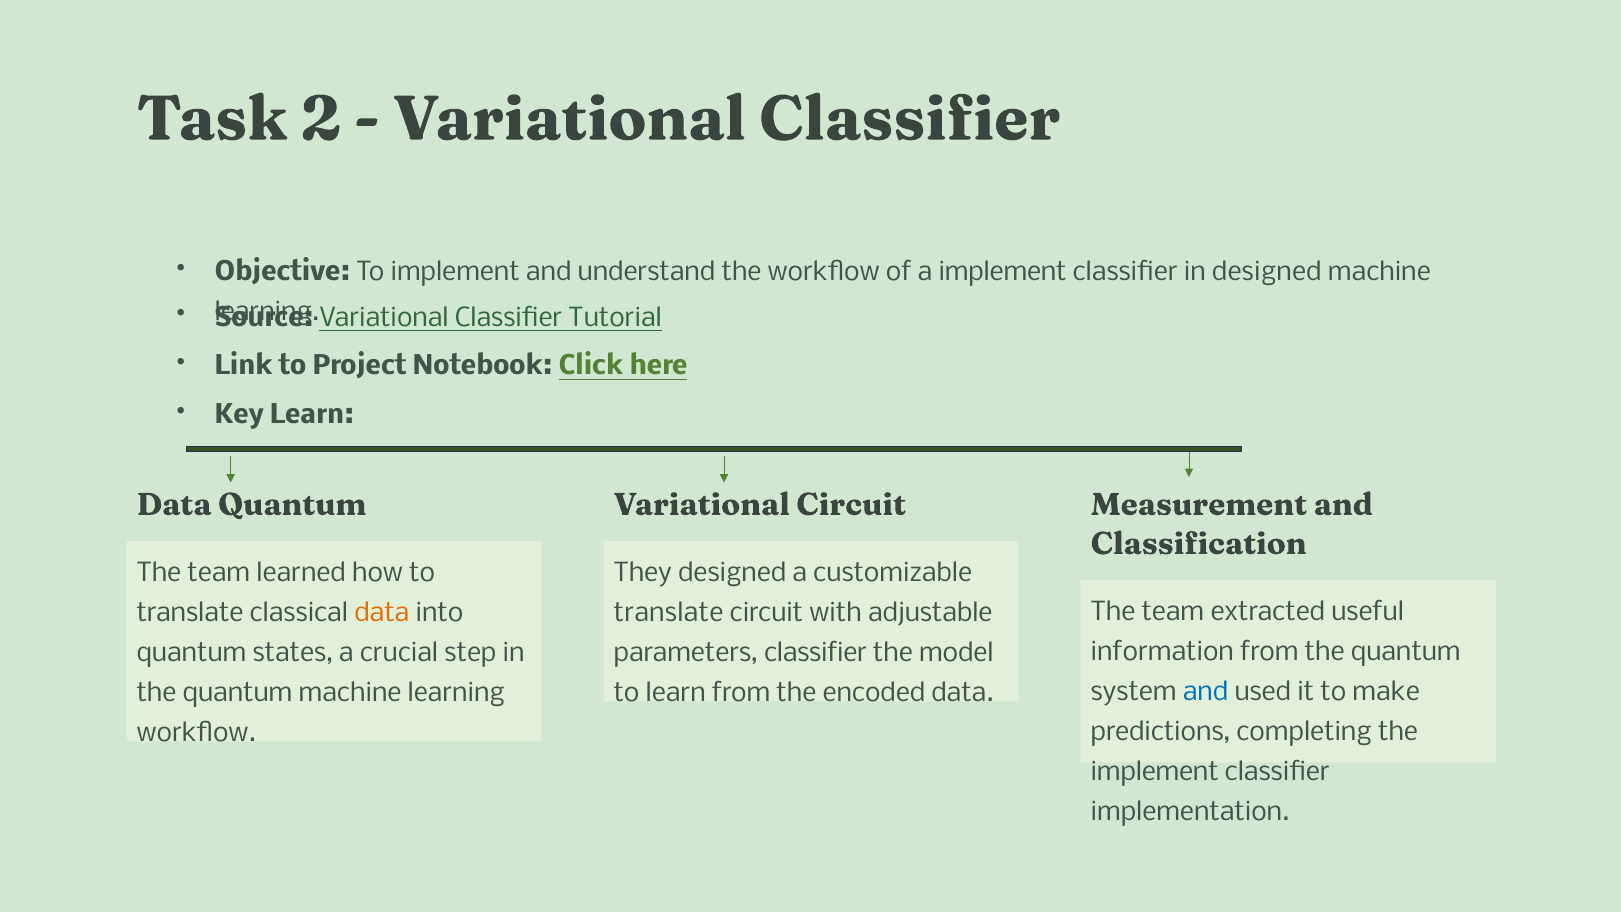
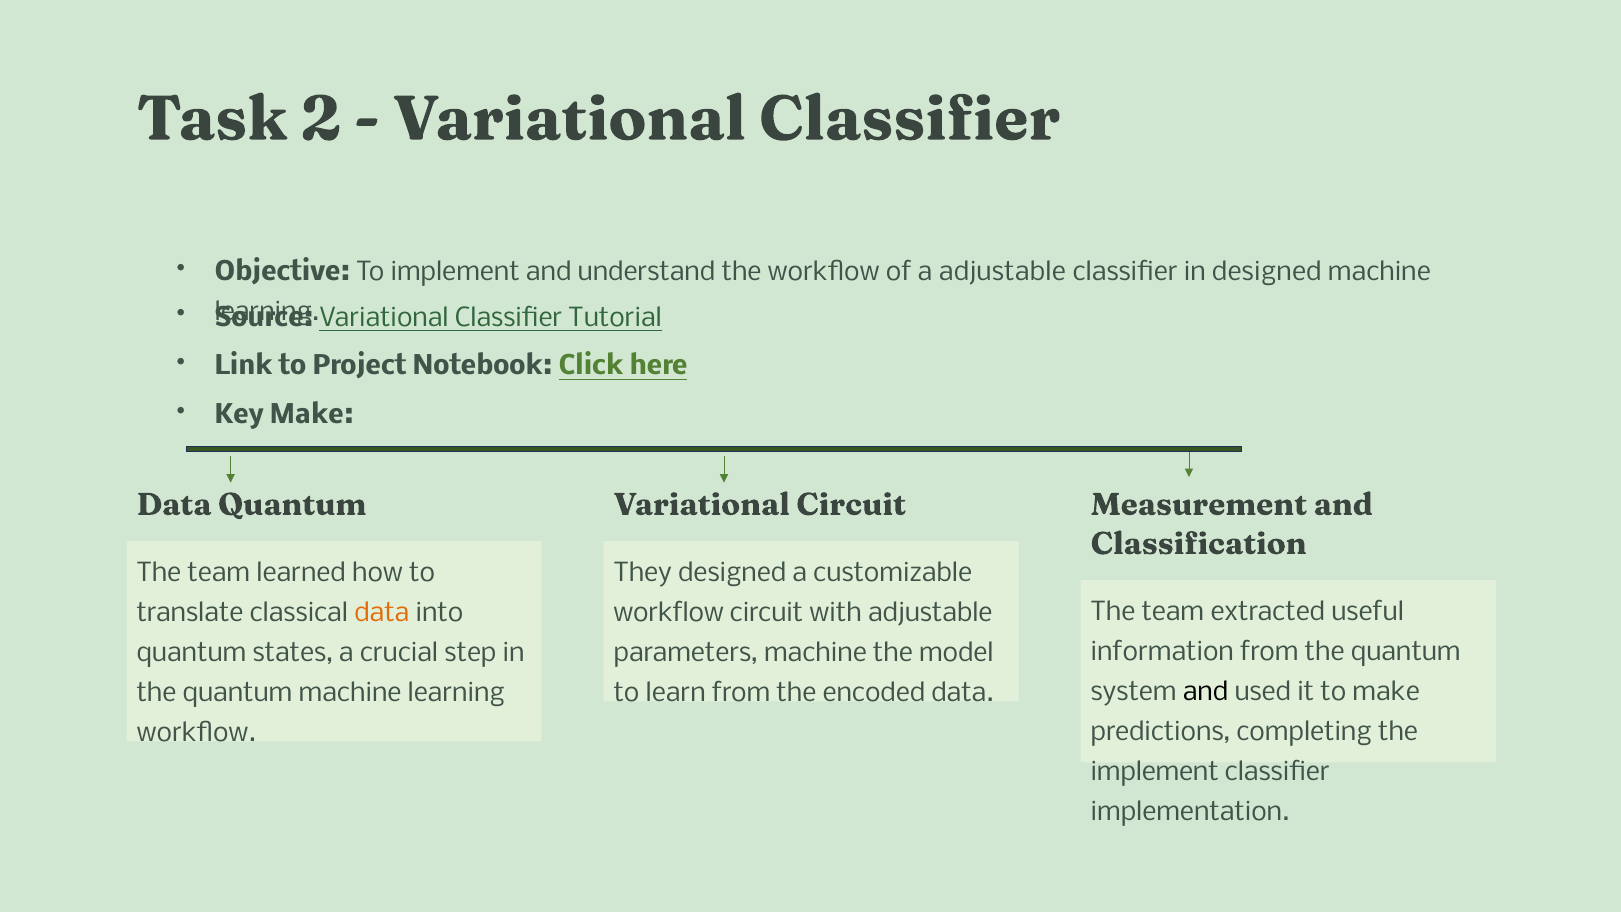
a implement: implement -> adjustable (1002, 272)
Key Learn: Learn -> Make (312, 415)
translate: translate -> workflow (669, 613)
parameters classifier: classifier -> machine (815, 653)
and colour: blue -> black (1206, 692)
